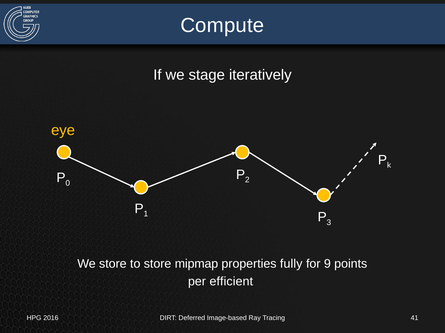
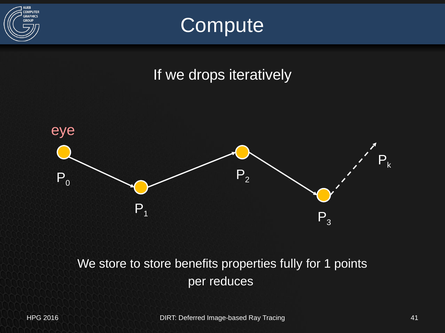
stage: stage -> drops (207, 75)
eye colour: yellow -> pink (63, 131)
mipmap: mipmap -> benefits (196, 264)
for 9: 9 -> 1 (327, 264)
efficient: efficient -> reduces (231, 282)
